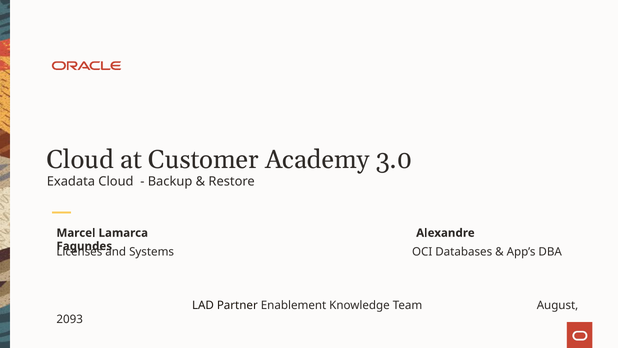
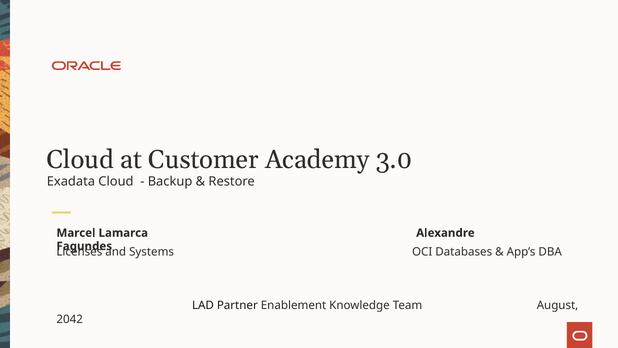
2093: 2093 -> 2042 (70, 319)
